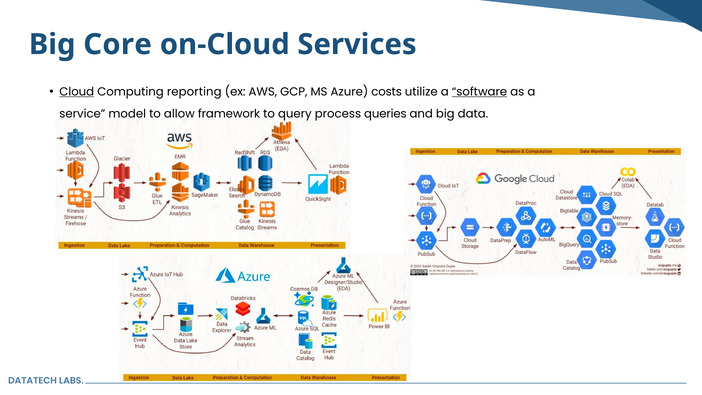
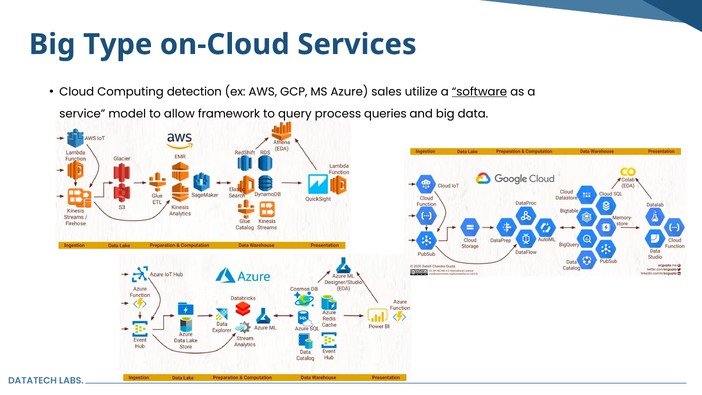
Core: Core -> Type (118, 44)
Cloud underline: present -> none (77, 92)
reporting: reporting -> detection (194, 92)
costs: costs -> sales (387, 92)
